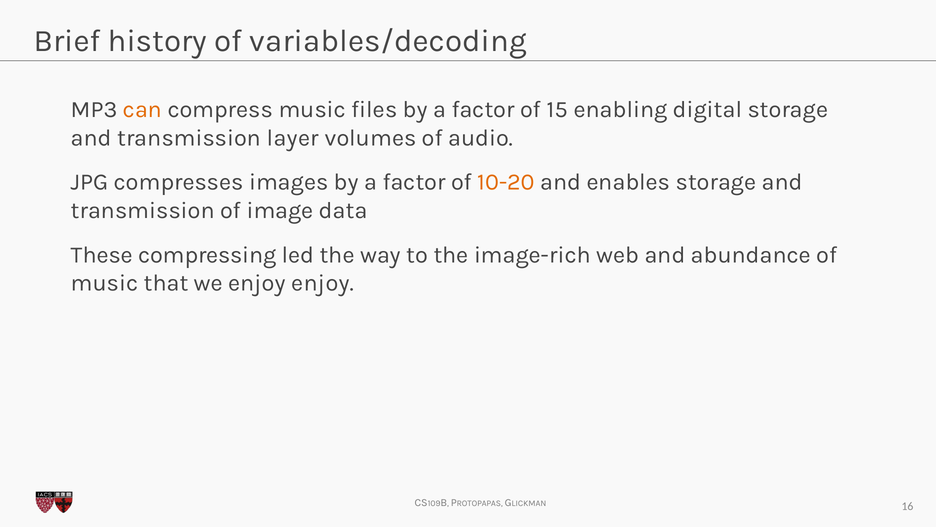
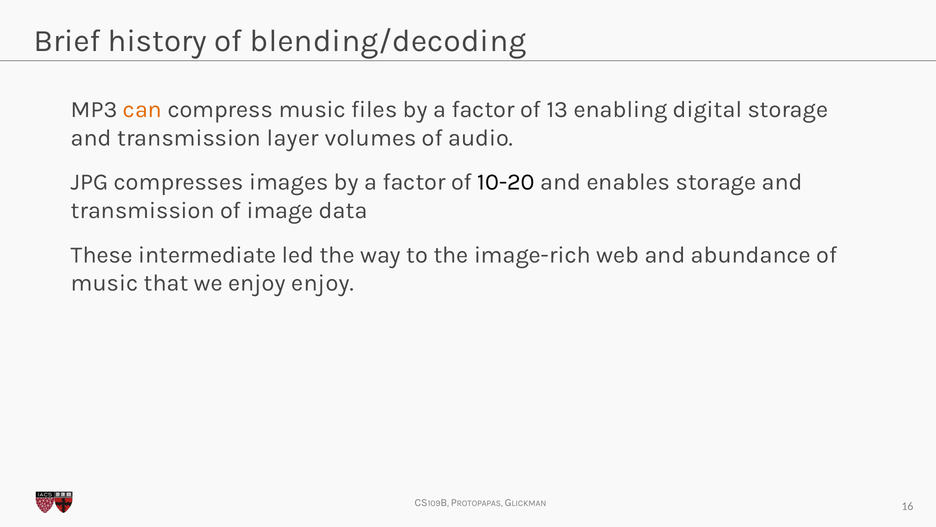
variables/decoding: variables/decoding -> blending/decoding (388, 41)
15: 15 -> 13 (557, 110)
10-20 colour: orange -> black (506, 182)
compressing: compressing -> intermediate (207, 255)
